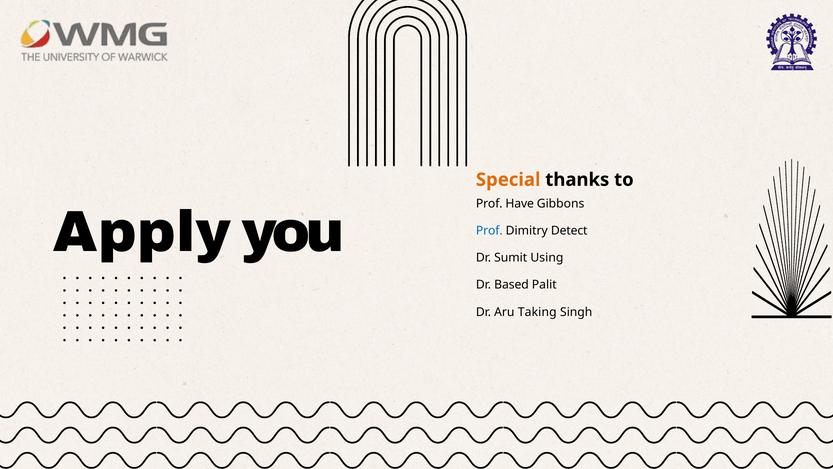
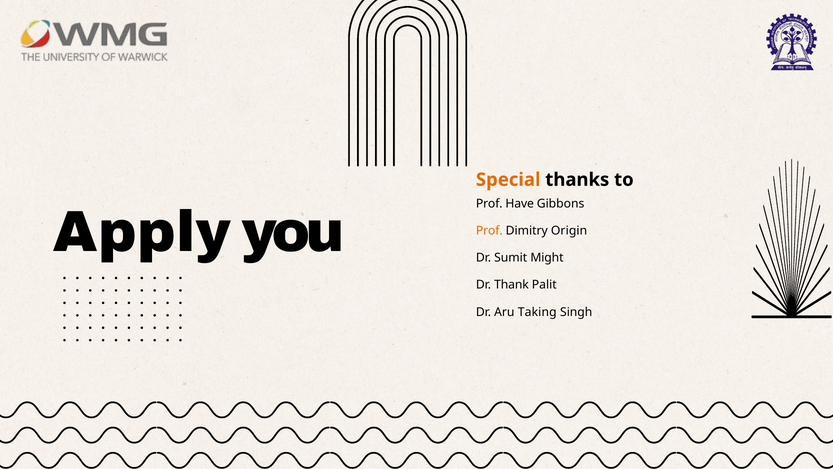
Prof colour: blue -> orange (489, 231)
Detect: Detect -> Origin (569, 231)
Using: Using -> Might (547, 258)
Based: Based -> Thank (512, 285)
